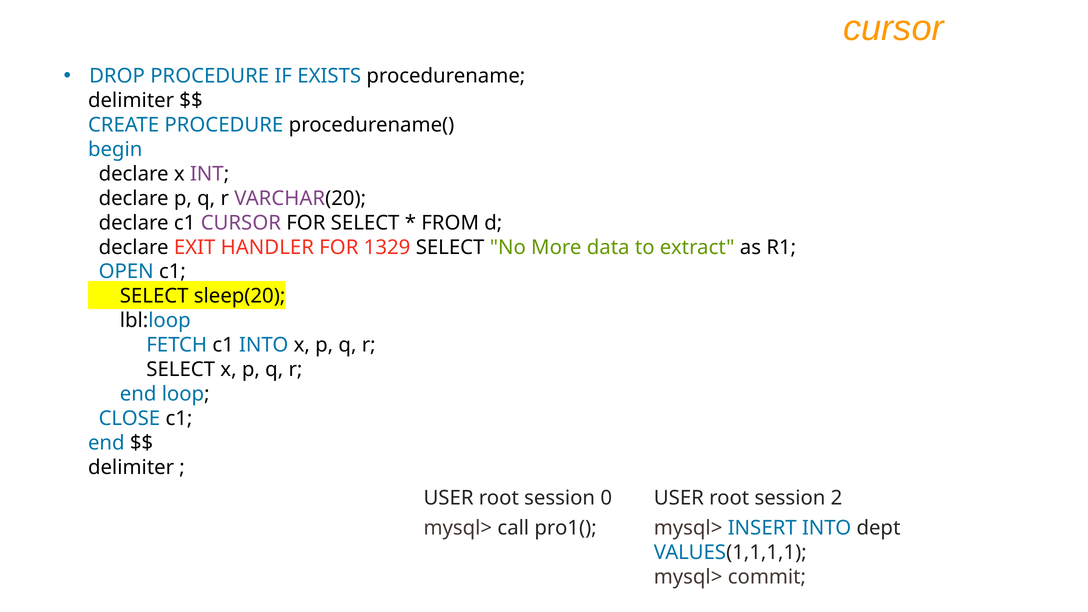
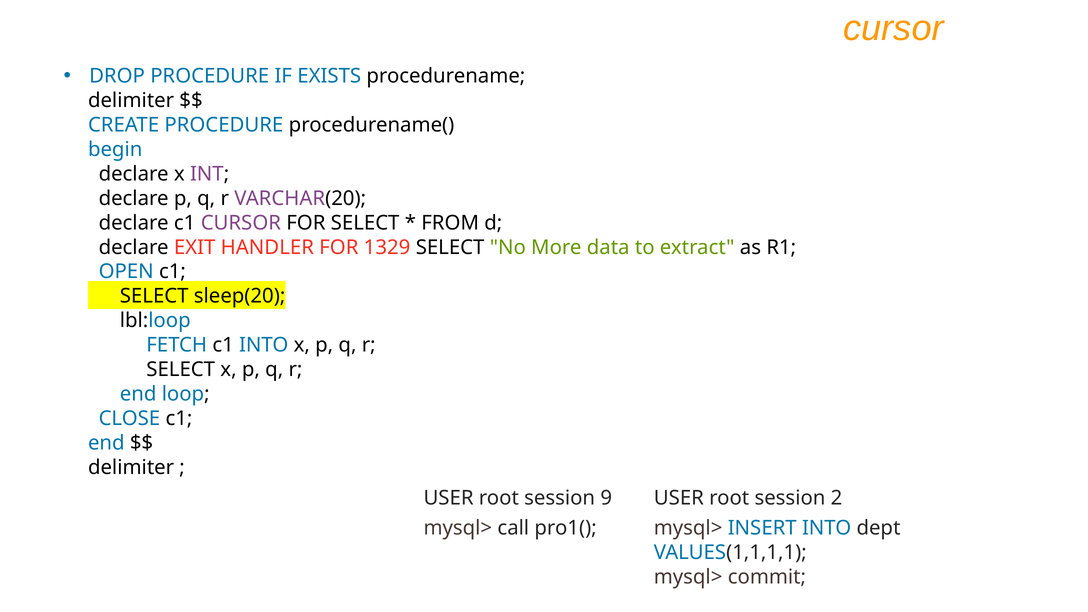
0: 0 -> 9 (606, 498)
